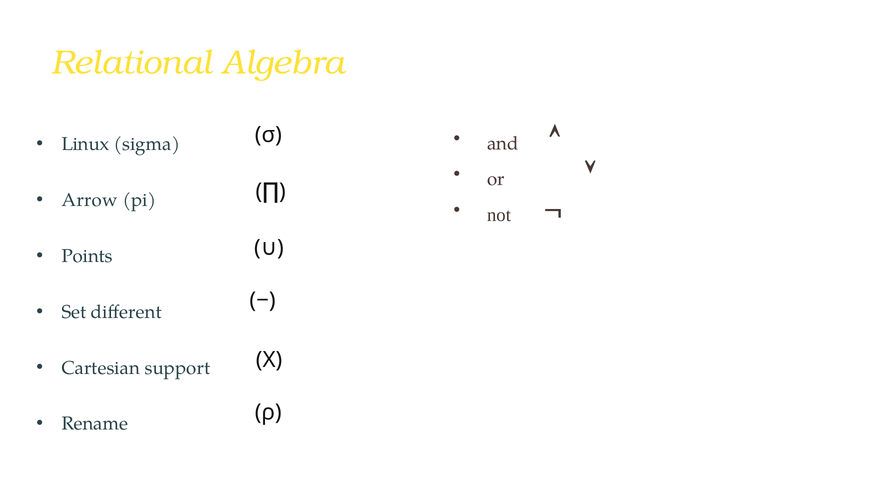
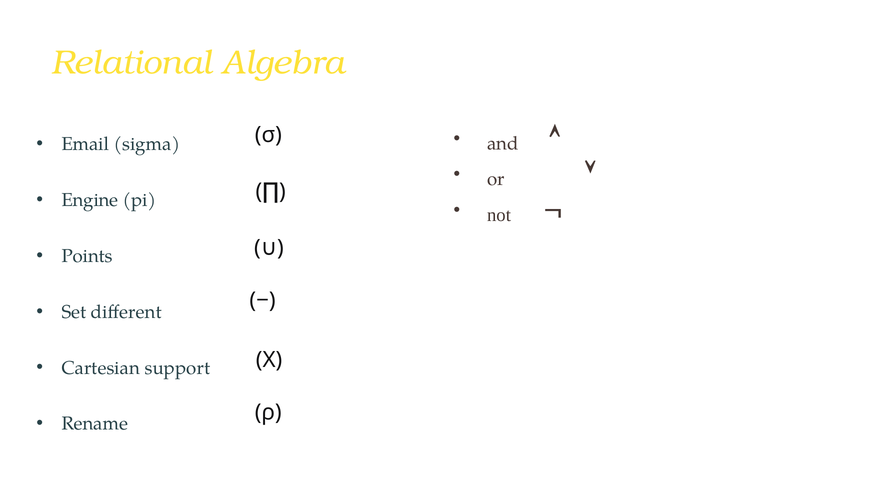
Linux: Linux -> Email (85, 144)
Arrow: Arrow -> Engine (90, 200)
